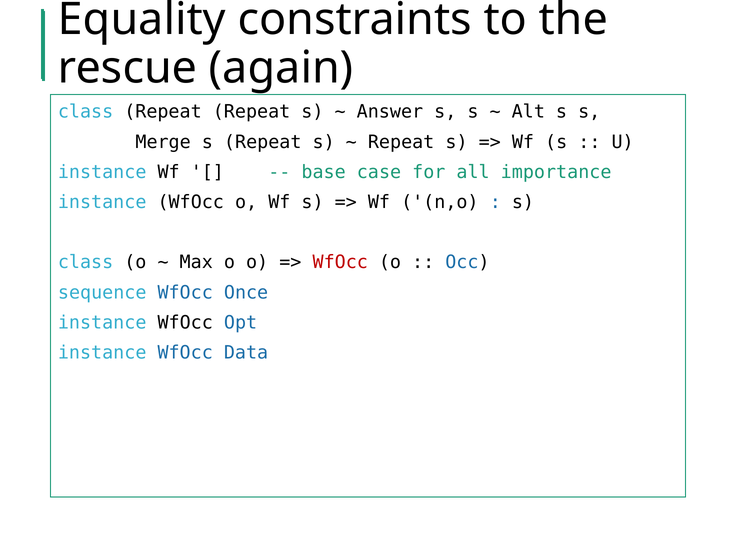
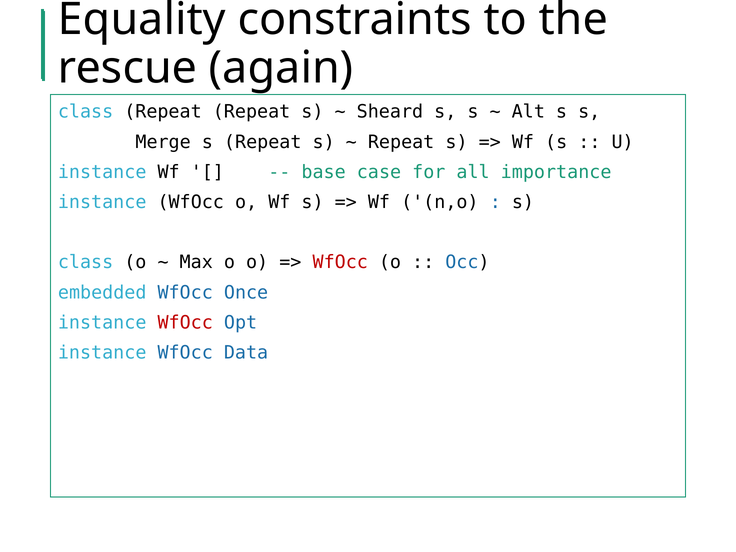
Answer: Answer -> Sheard (390, 112)
sequence: sequence -> embedded (102, 292)
WfOcc colour: black -> red (185, 323)
